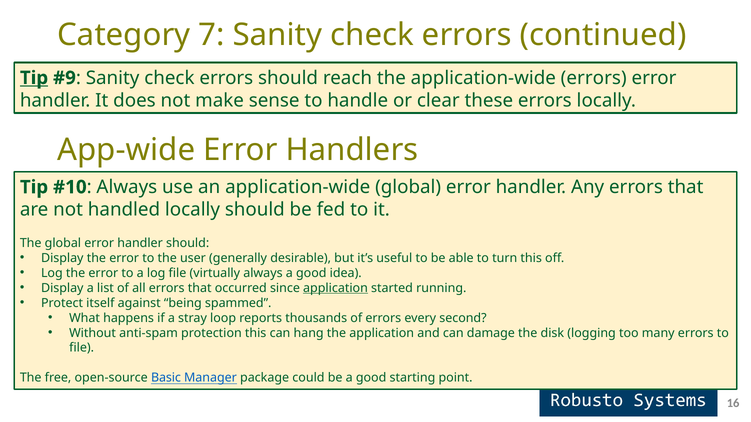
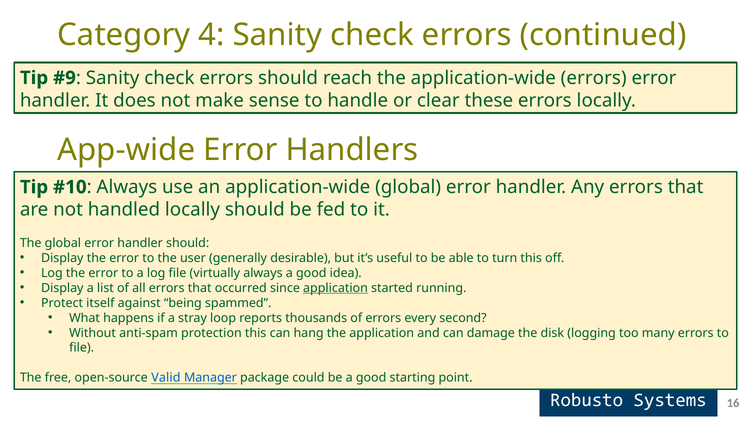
7: 7 -> 4 (212, 35)
Tip underline: present -> none (34, 78)
Basic: Basic -> Valid (166, 378)
